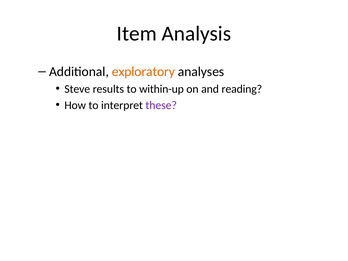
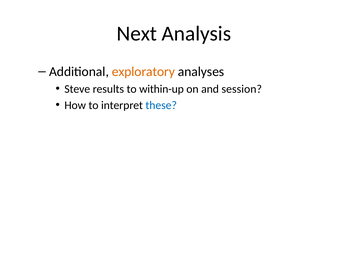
Item: Item -> Next (137, 34)
reading: reading -> session (242, 89)
these colour: purple -> blue (161, 105)
